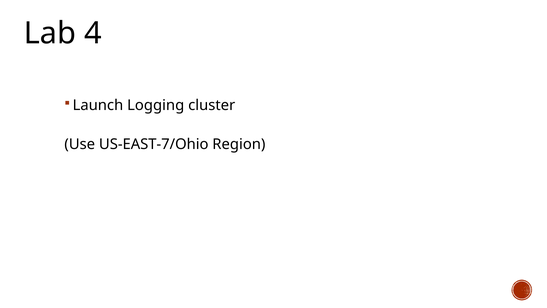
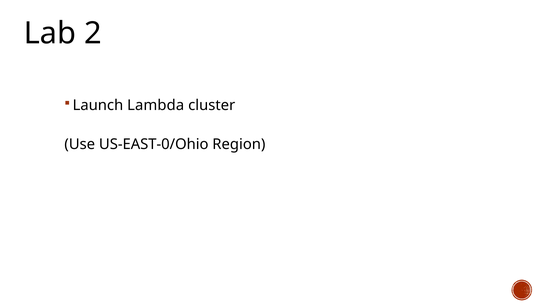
4: 4 -> 2 (93, 33)
Logging: Logging -> Lambda (156, 105)
US-EAST-7/Ohio: US-EAST-7/Ohio -> US-EAST-0/Ohio (154, 144)
